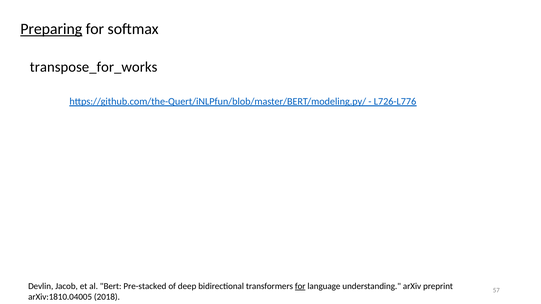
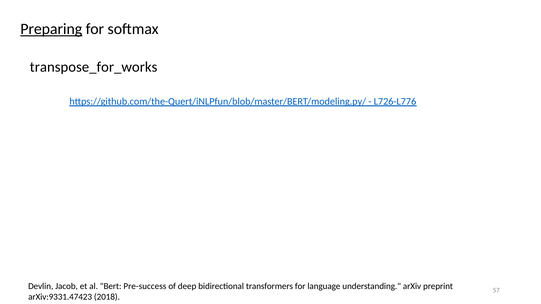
Pre-stacked: Pre-stacked -> Pre-success (145, 286)
for underline: present -> none (300, 286)
arXiv:1810.04005: arXiv:1810.04005 -> arXiv:9331.47423 (60, 297)
